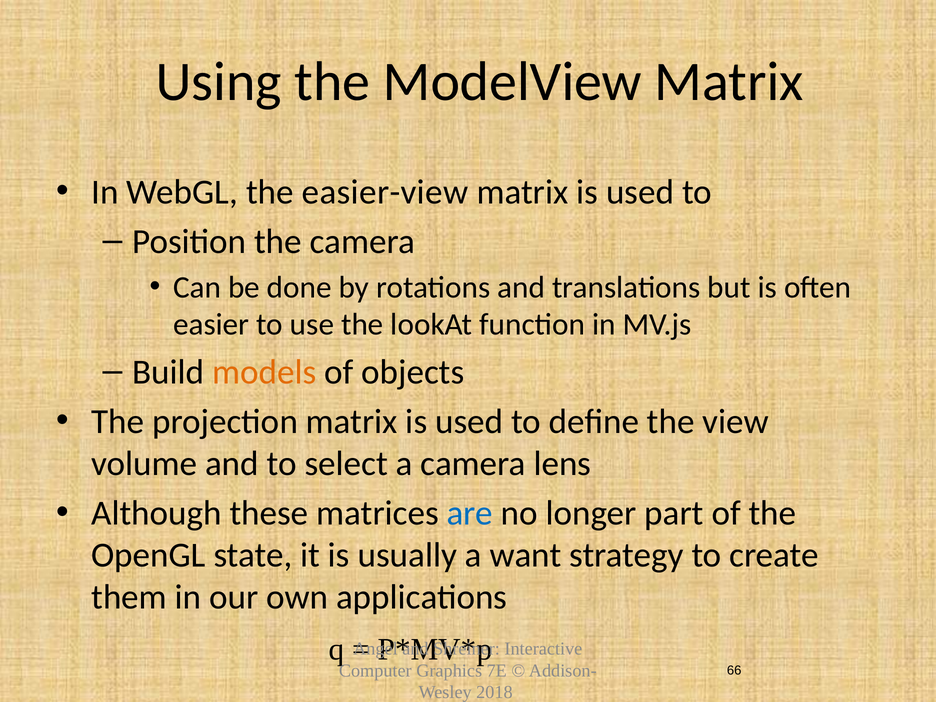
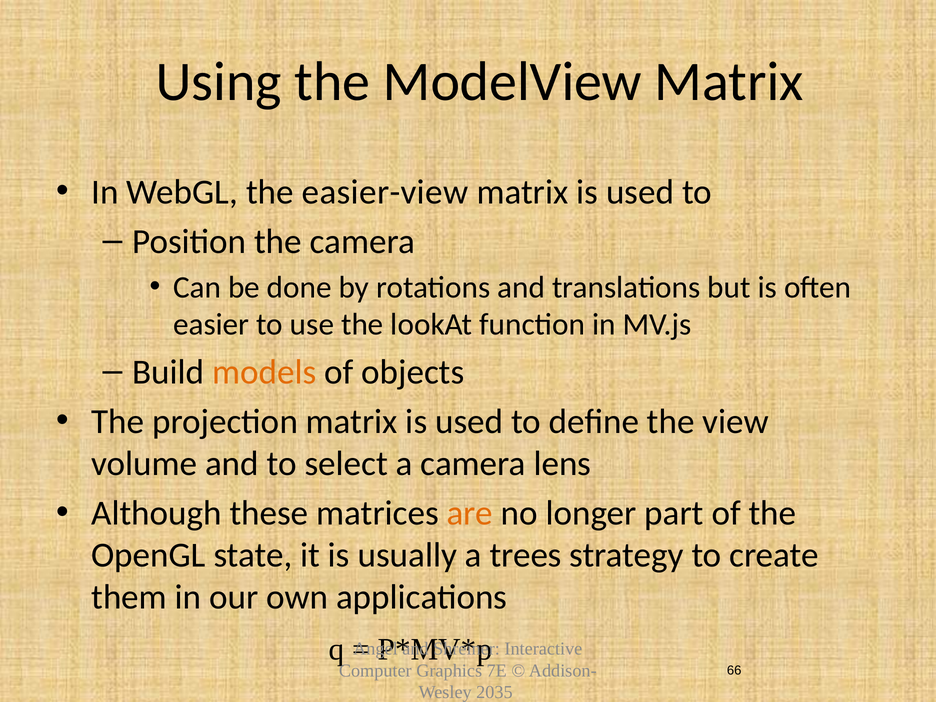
are colour: blue -> orange (470, 513)
want: want -> trees (526, 555)
2018: 2018 -> 2035 (494, 692)
